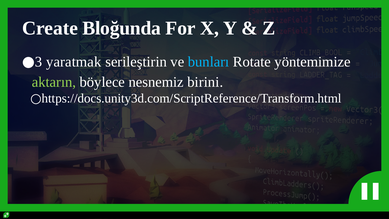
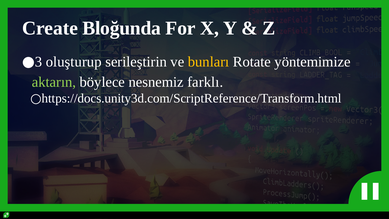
yaratmak: yaratmak -> oluşturup (74, 62)
bunları colour: light blue -> yellow (209, 62)
birini: birini -> farklı (205, 82)
